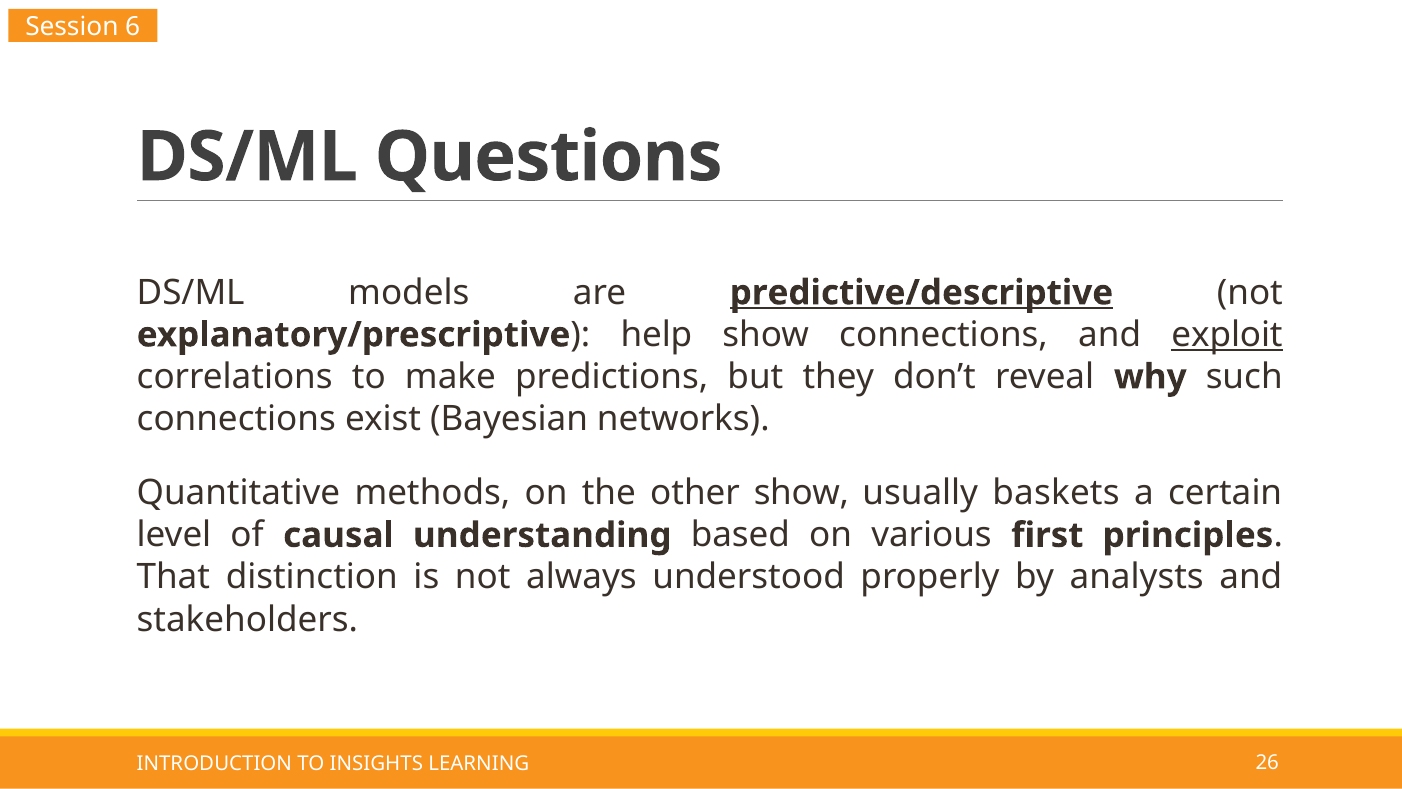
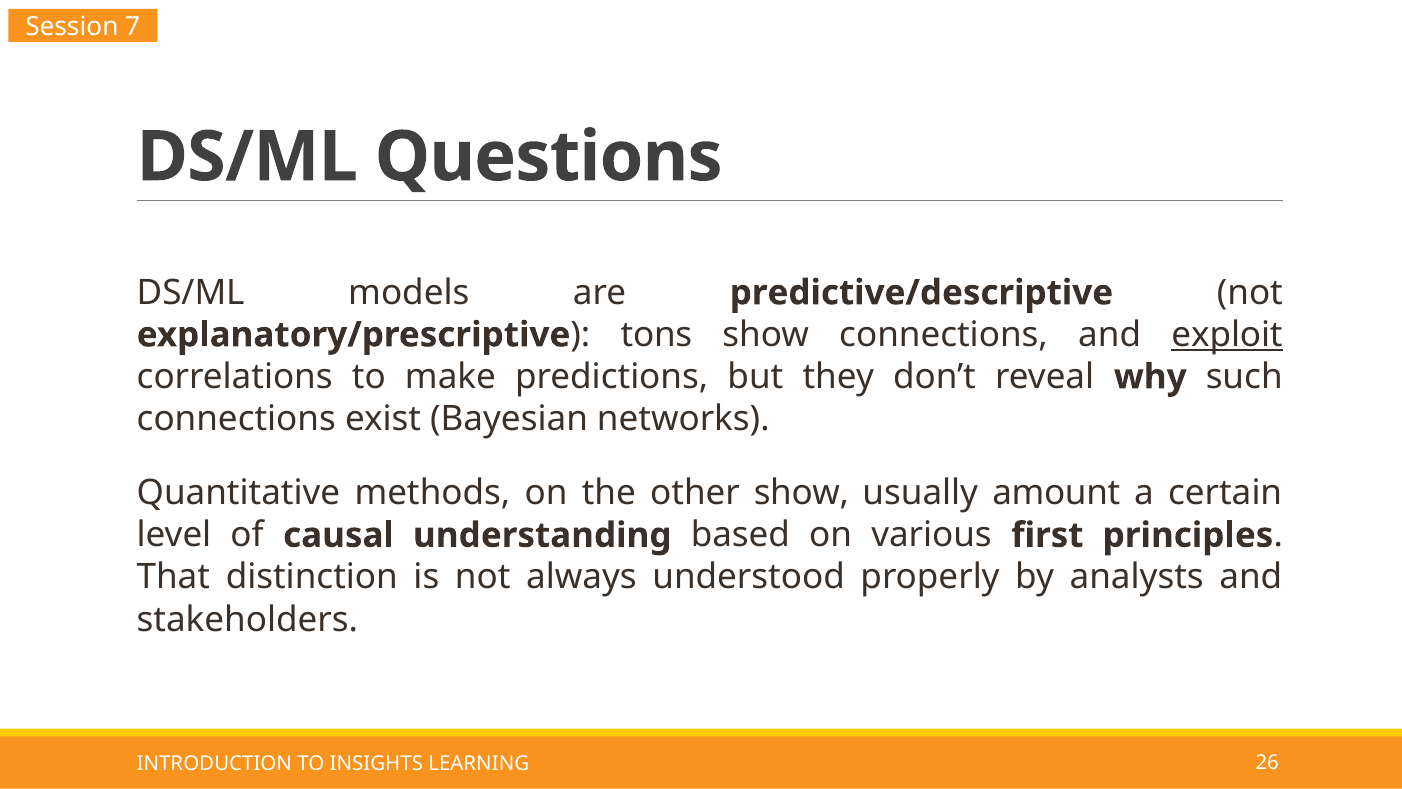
6: 6 -> 7 (133, 27)
predictive/descriptive underline: present -> none (921, 293)
help: help -> tons (656, 335)
baskets: baskets -> amount (1056, 493)
